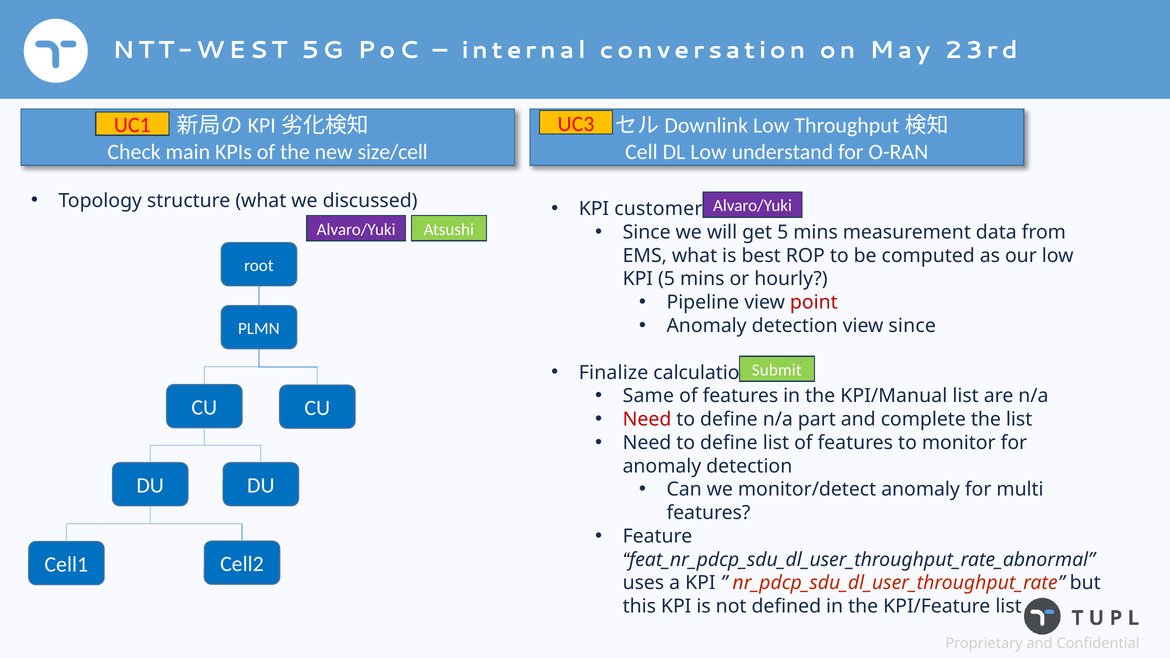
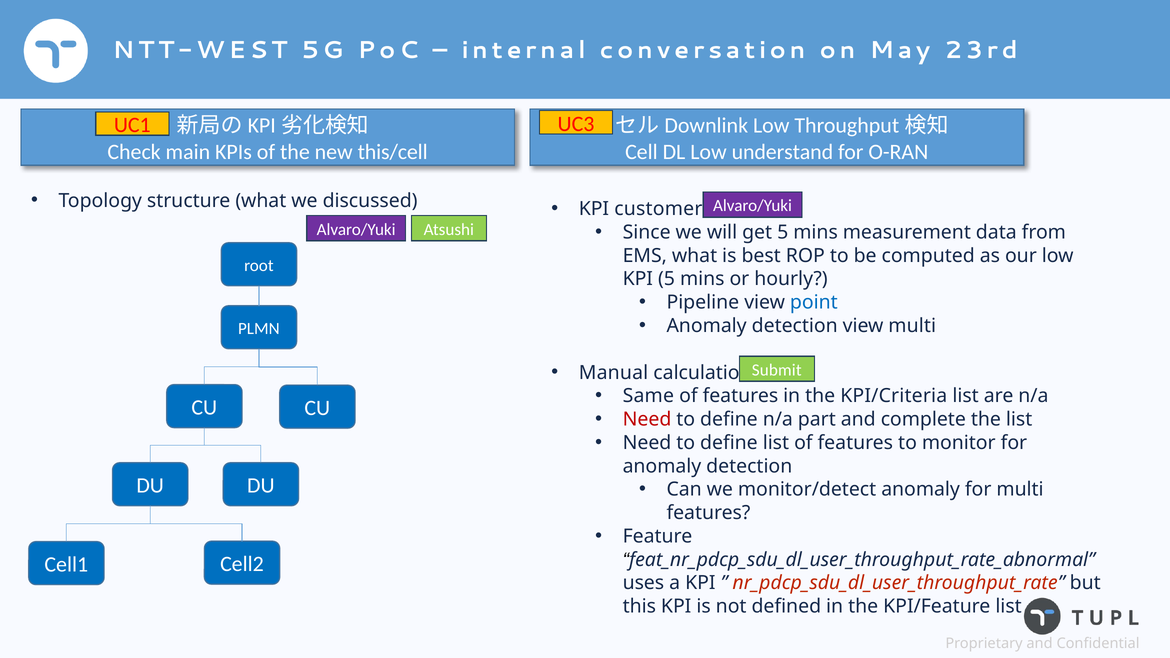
size/cell: size/cell -> this/cell (393, 152)
point colour: red -> blue (814, 302)
view since: since -> multi (912, 326)
Finalize: Finalize -> Manual (614, 373)
KPI/Manual: KPI/Manual -> KPI/Criteria (894, 396)
